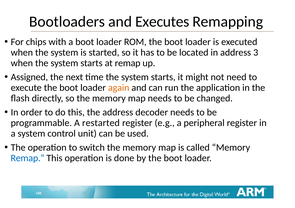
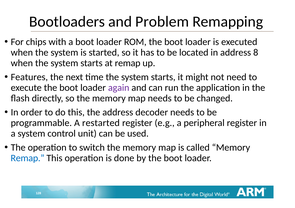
Executes: Executes -> Problem (162, 22)
3: 3 -> 8 (256, 53)
Assigned: Assigned -> Features (29, 77)
again colour: orange -> purple (119, 88)
